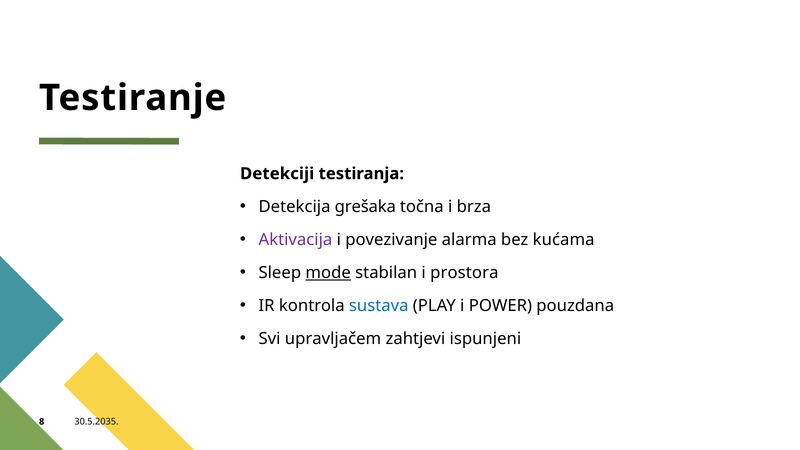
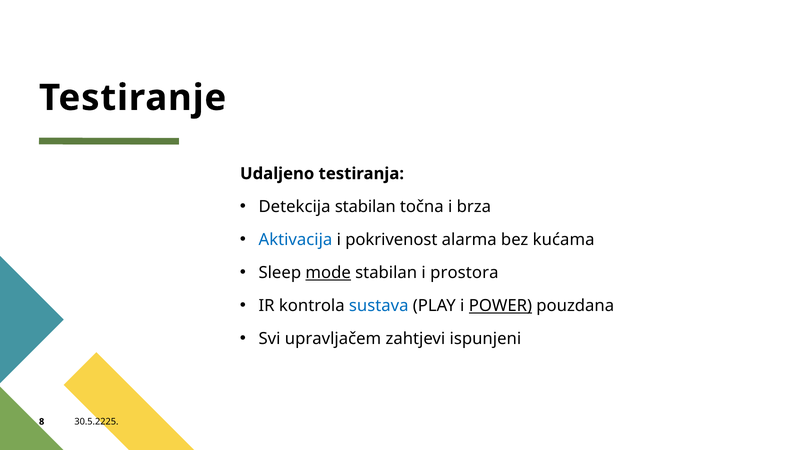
Detekciji: Detekciji -> Udaljeno (277, 174)
Detekcija grešaka: grešaka -> stabilan (365, 207)
Aktivacija colour: purple -> blue (295, 240)
povezivanje: povezivanje -> pokrivenost (391, 240)
POWER underline: none -> present (500, 306)
30.5.2035: 30.5.2035 -> 30.5.2225 (96, 422)
